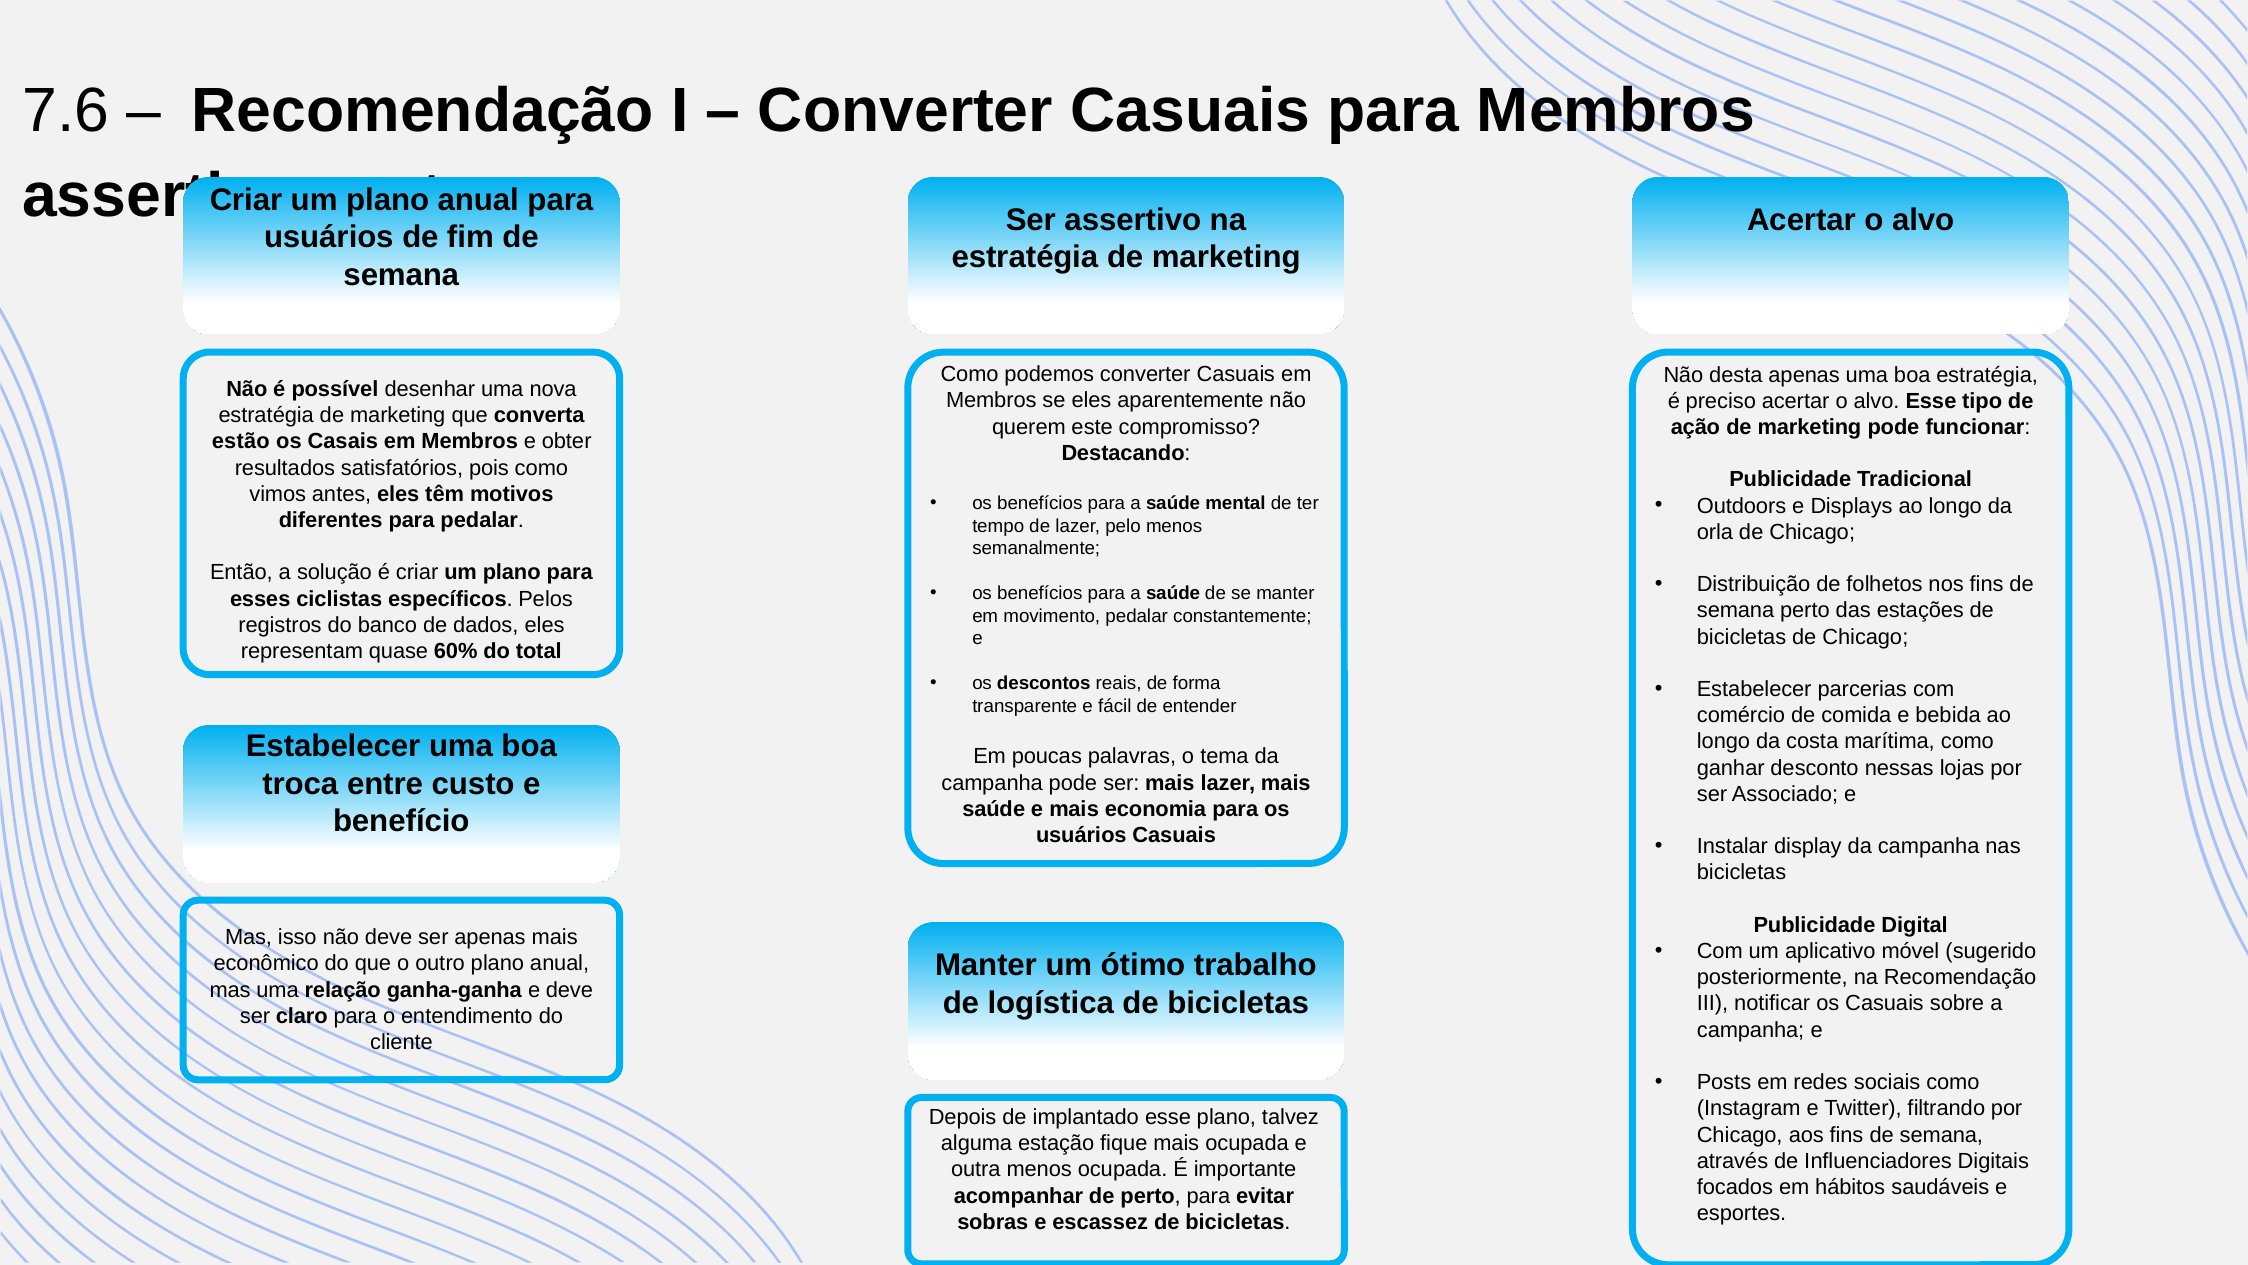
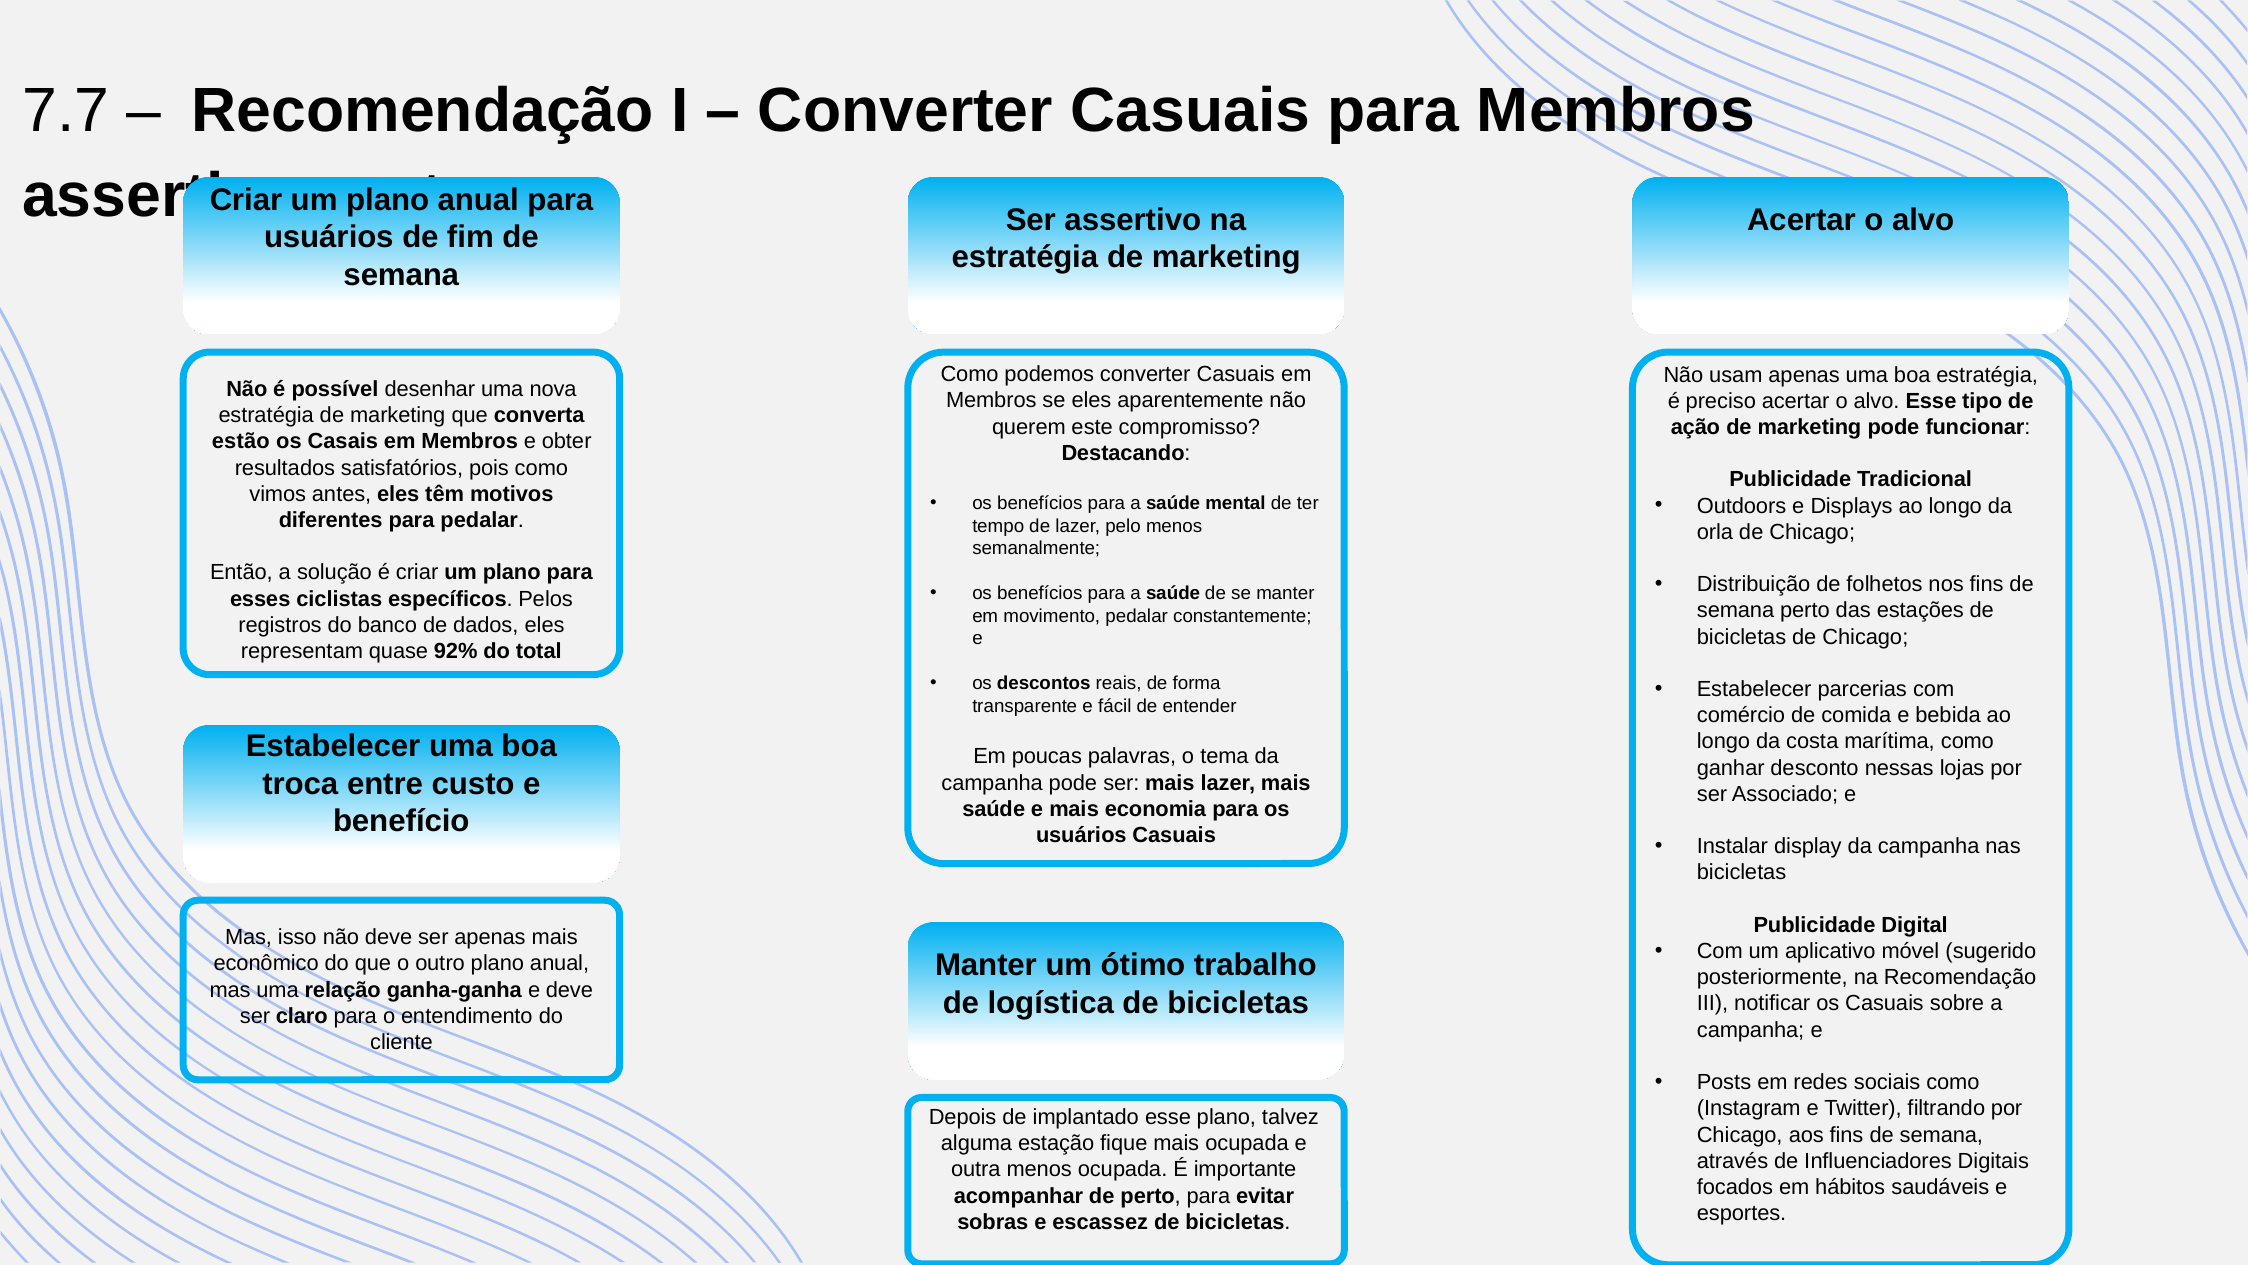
7.6: 7.6 -> 7.7 (66, 111)
desta: desta -> usam (1736, 375)
60%: 60% -> 92% (456, 651)
